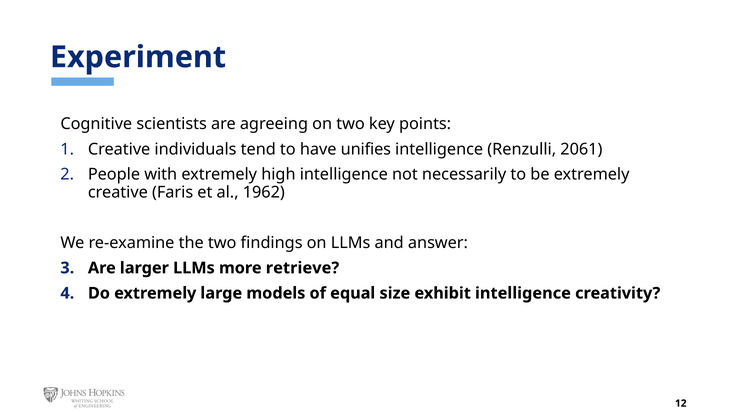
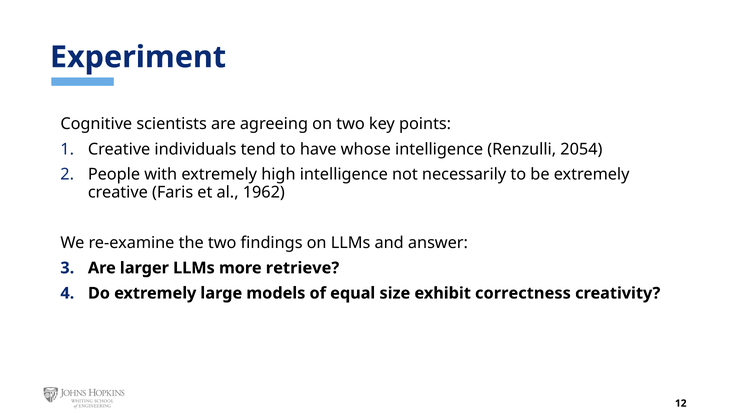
unifies: unifies -> whose (366, 149)
2061: 2061 -> 2054 (581, 149)
exhibit intelligence: intelligence -> correctness (523, 293)
